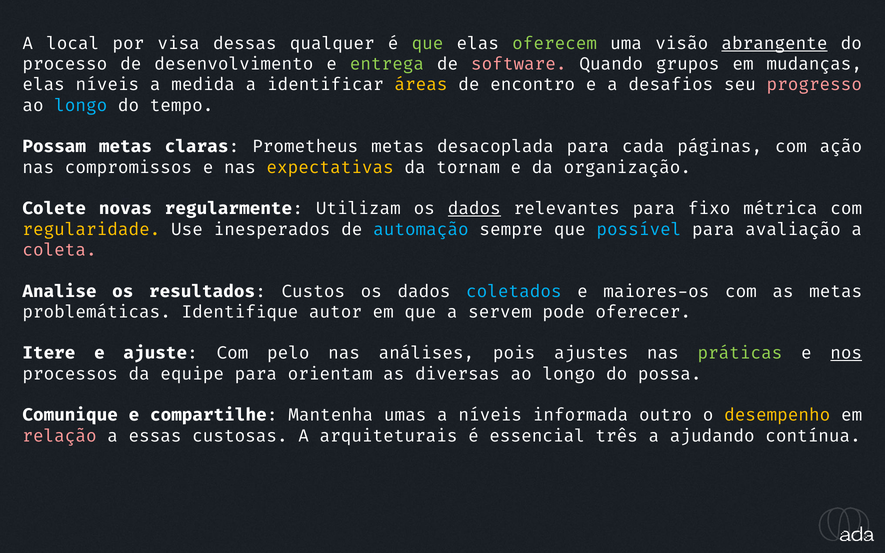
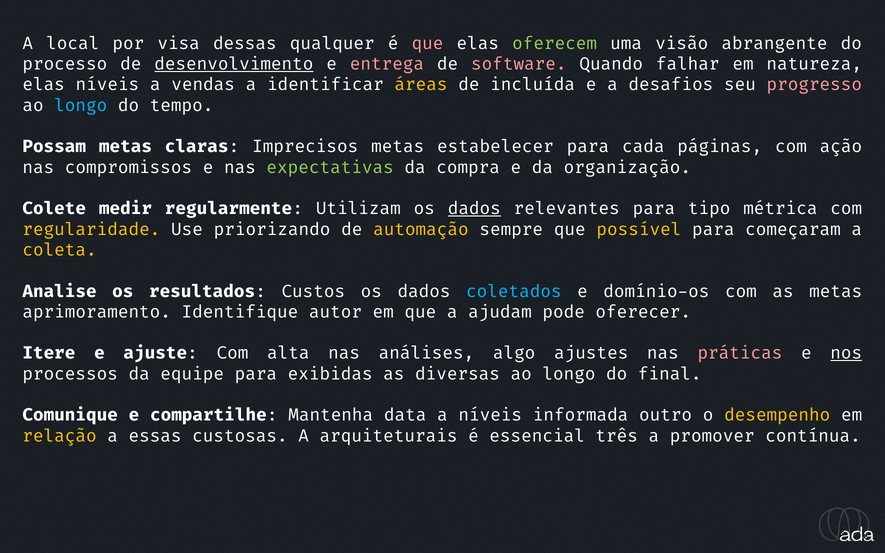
que colour: light green -> pink (428, 43)
abrangente underline: present -> none (774, 43)
desenvolvimento underline: none -> present (234, 64)
entrega colour: light green -> pink (387, 64)
grupos: grupos -> falhar (688, 64)
mudanças: mudanças -> natureza (814, 64)
medida: medida -> vendas (203, 85)
encontro: encontro -> incluída (533, 85)
Prometheus: Prometheus -> Imprecisos (305, 147)
desacoplada: desacoplada -> estabelecer (495, 147)
expectativas colour: yellow -> light green (330, 167)
tornam: tornam -> compra (468, 167)
novas: novas -> medir (125, 209)
fixo: fixo -> tipo (709, 209)
inesperados: inesperados -> priorizando (272, 229)
automação colour: light blue -> yellow (421, 229)
possível colour: light blue -> yellow (639, 229)
avaliação: avaliação -> começaram (793, 229)
coleta colour: pink -> yellow (60, 250)
maiores-os: maiores-os -> domínio-os (656, 291)
problemáticas: problemáticas -> aprimoramento (97, 312)
servem: servem -> ajudam (500, 312)
pelo: pelo -> alta (288, 353)
pois: pois -> algo (514, 353)
práticas colour: light green -> pink (740, 353)
orientam: orientam -> exibidas (330, 374)
possa: possa -> final (670, 374)
umas: umas -> data (405, 415)
relação colour: pink -> yellow (60, 436)
ajudando: ajudando -> promover (712, 436)
